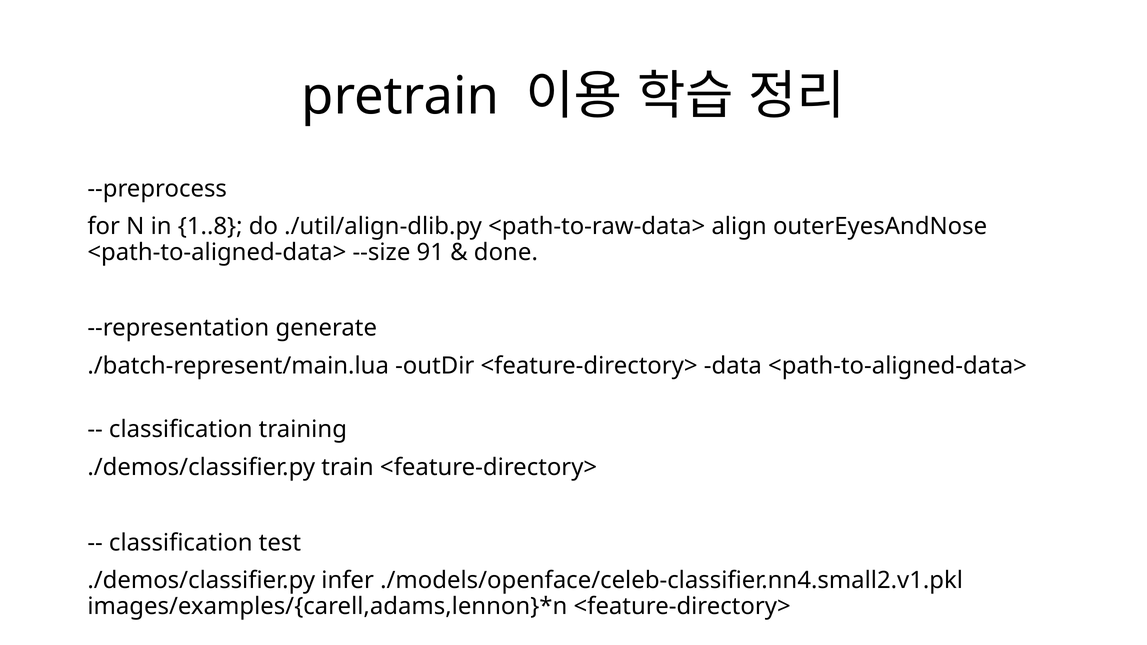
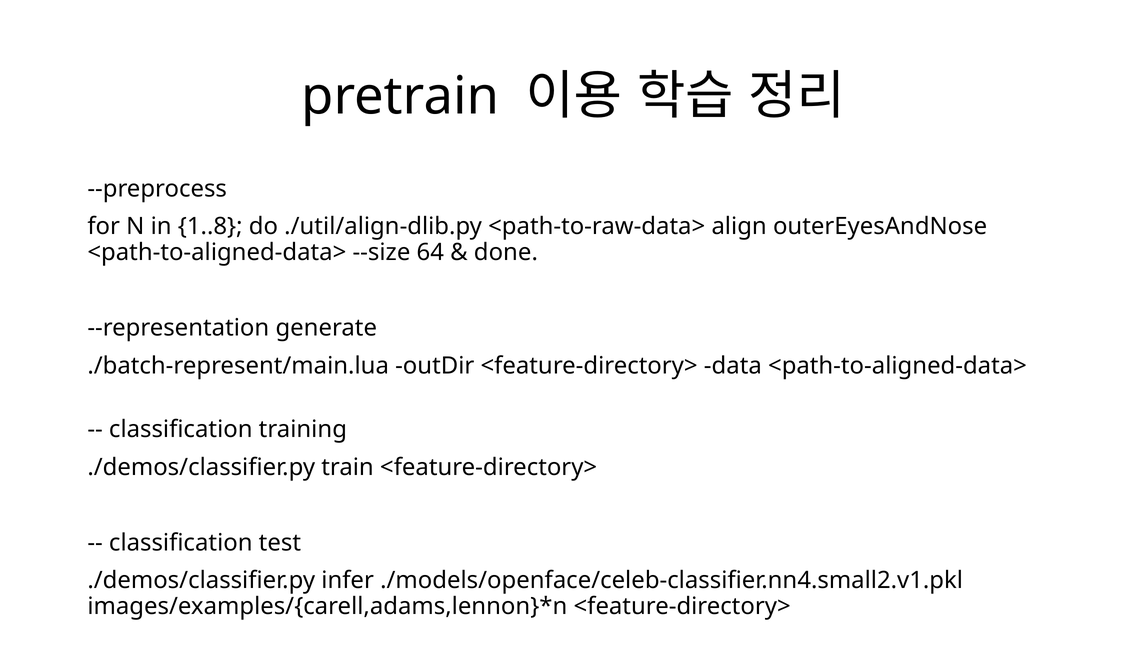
91: 91 -> 64 (430, 252)
